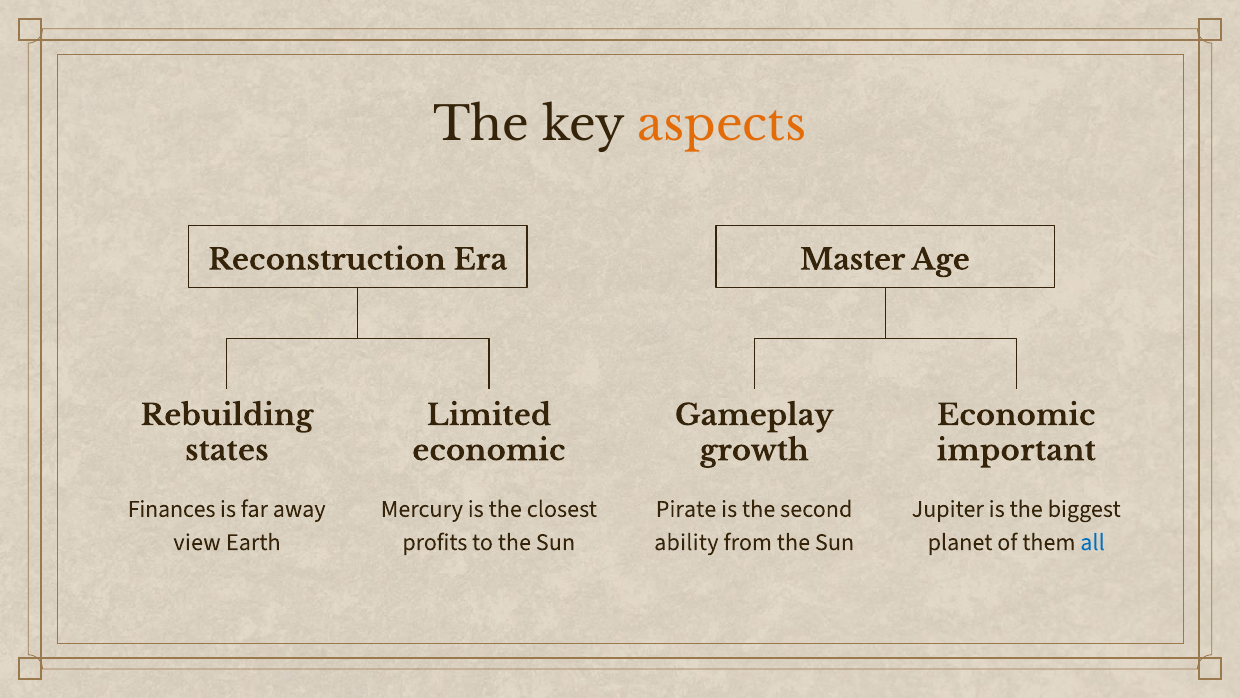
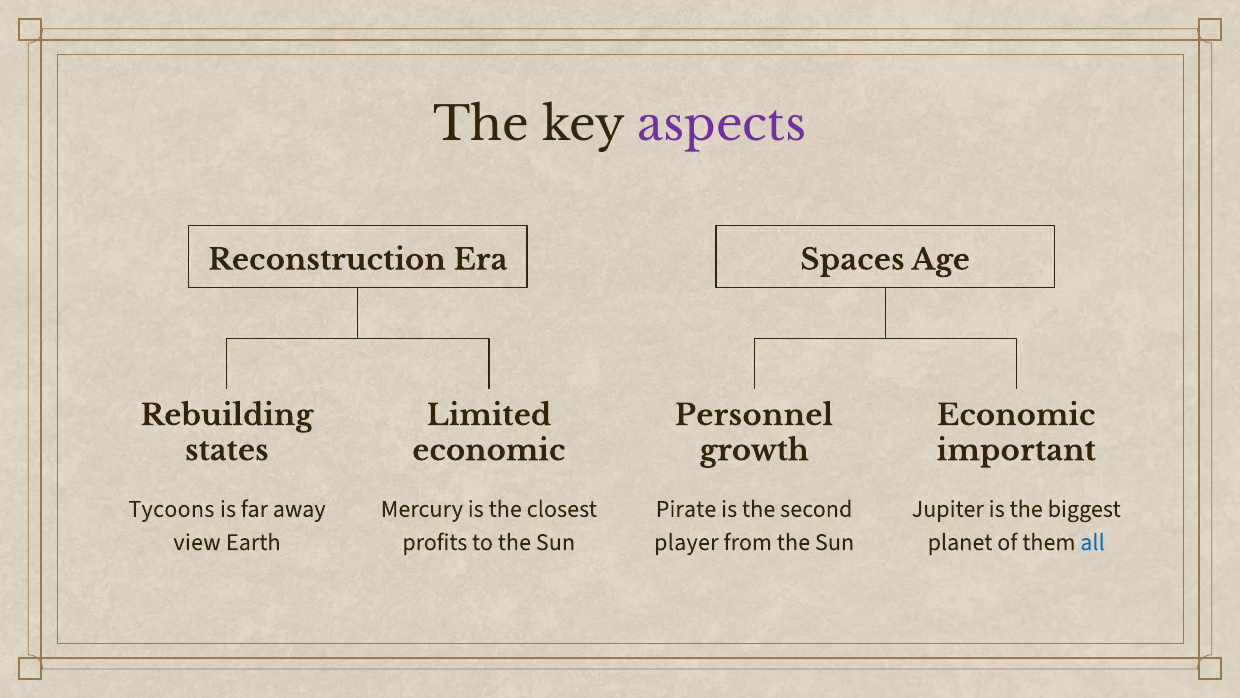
aspects colour: orange -> purple (722, 125)
Master: Master -> Spaces (852, 260)
Gameplay: Gameplay -> Personnel (754, 415)
Finances: Finances -> Tycoons (171, 509)
ability: ability -> player (686, 542)
